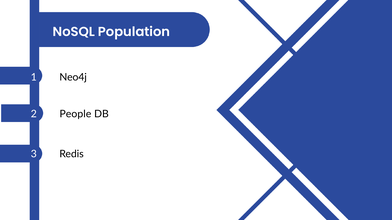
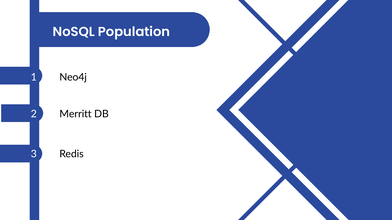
People: People -> Merritt (75, 114)
